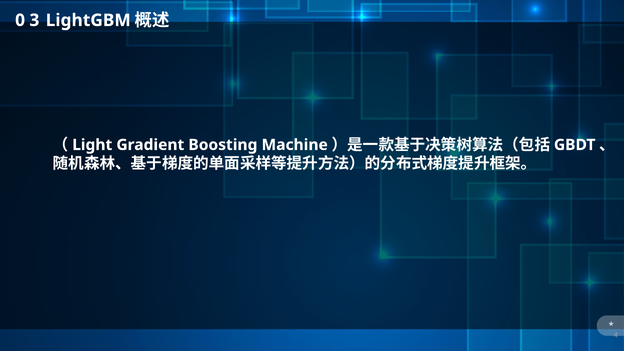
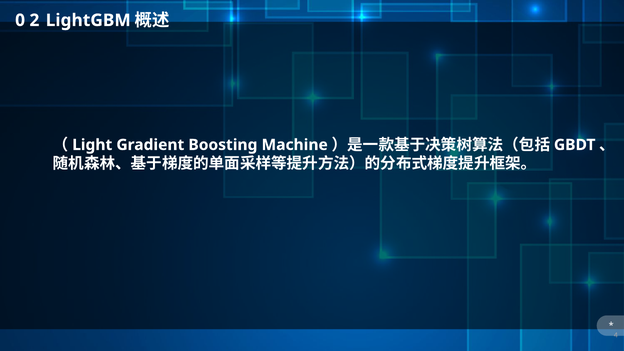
3: 3 -> 2 (34, 20)
